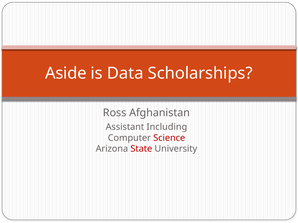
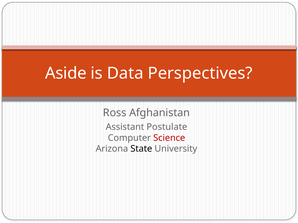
Scholarships: Scholarships -> Perspectives (200, 73)
Including: Including -> Postulate (167, 127)
State colour: red -> black (141, 149)
